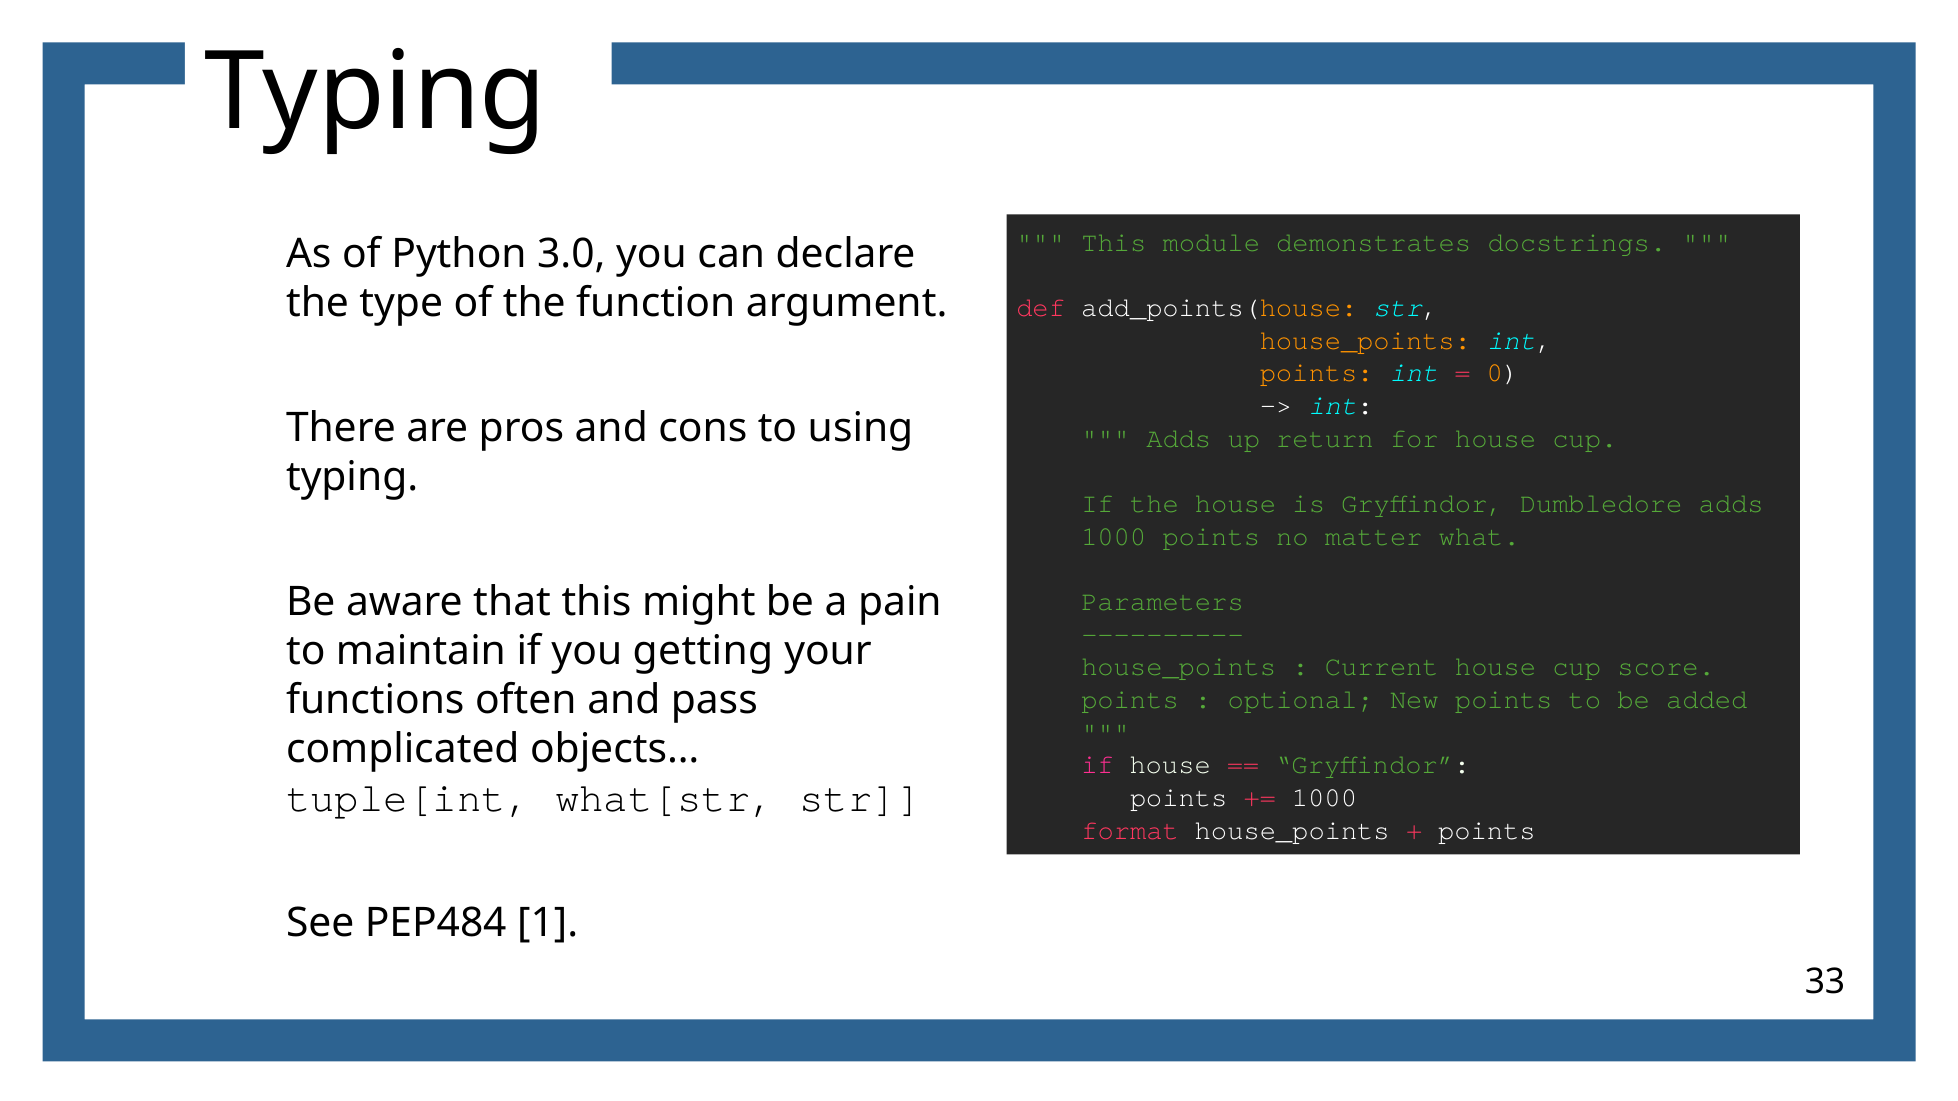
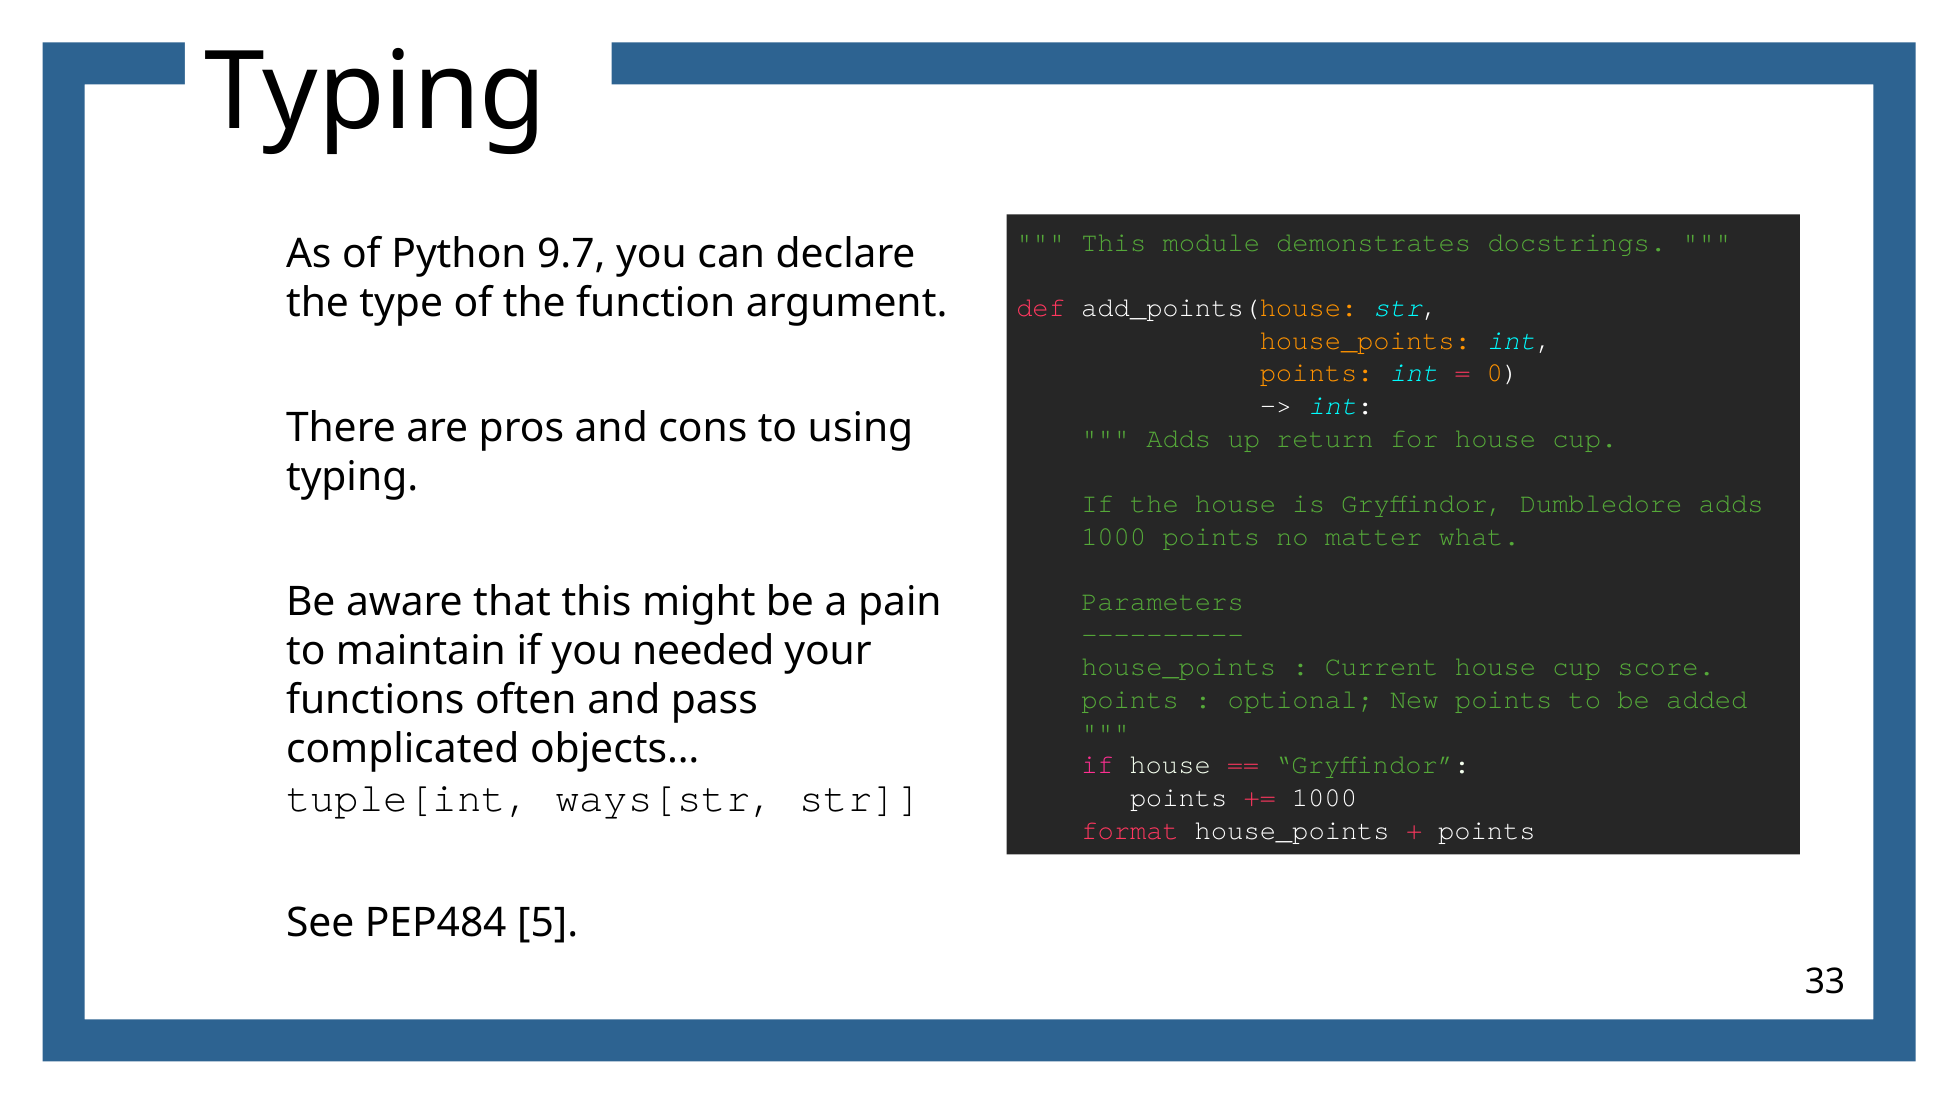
3.0: 3.0 -> 9.7 (571, 254)
getting: getting -> needed (703, 651)
what[str: what[str -> ways[str (665, 798)
1: 1 -> 5 (548, 923)
